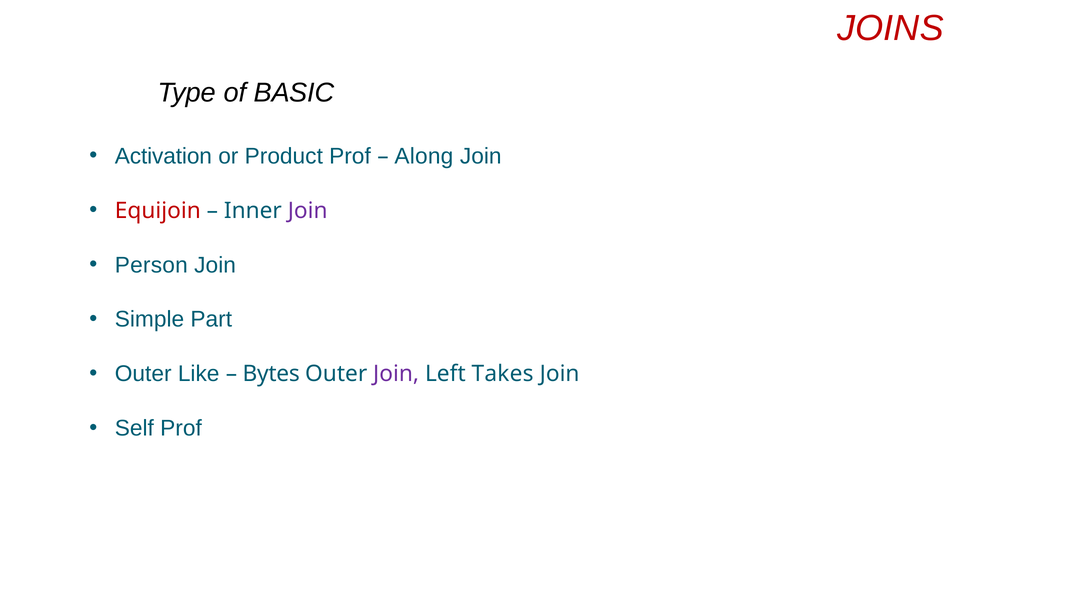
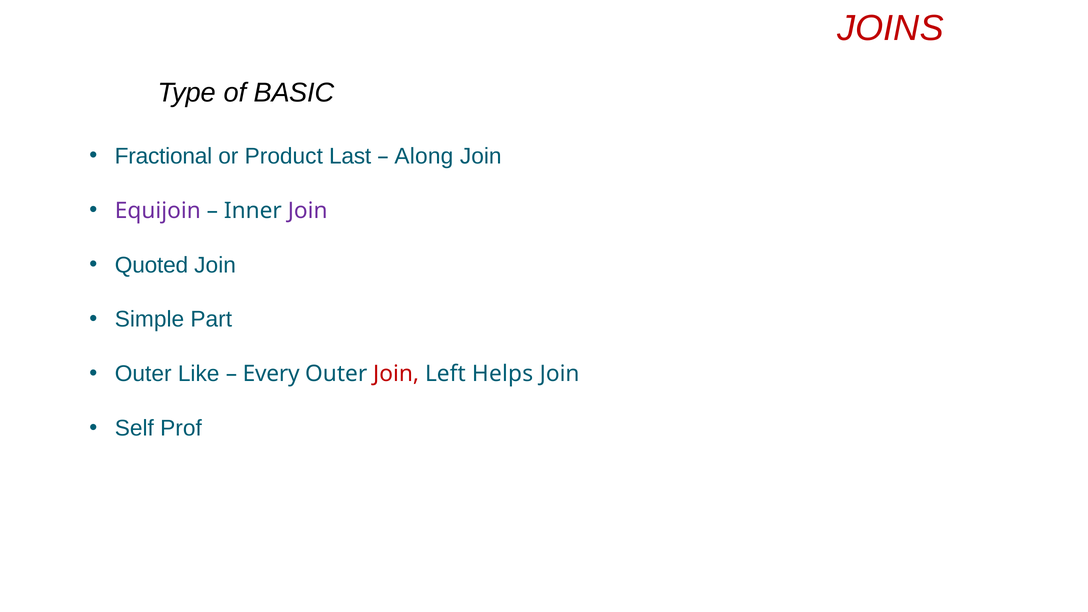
Activation: Activation -> Fractional (163, 156)
Product Prof: Prof -> Last (350, 156)
Equijoin colour: red -> purple (158, 211)
Person: Person -> Quoted (152, 265)
Bytes: Bytes -> Every (271, 374)
Join colour: purple -> red (396, 374)
Takes: Takes -> Helps (503, 374)
